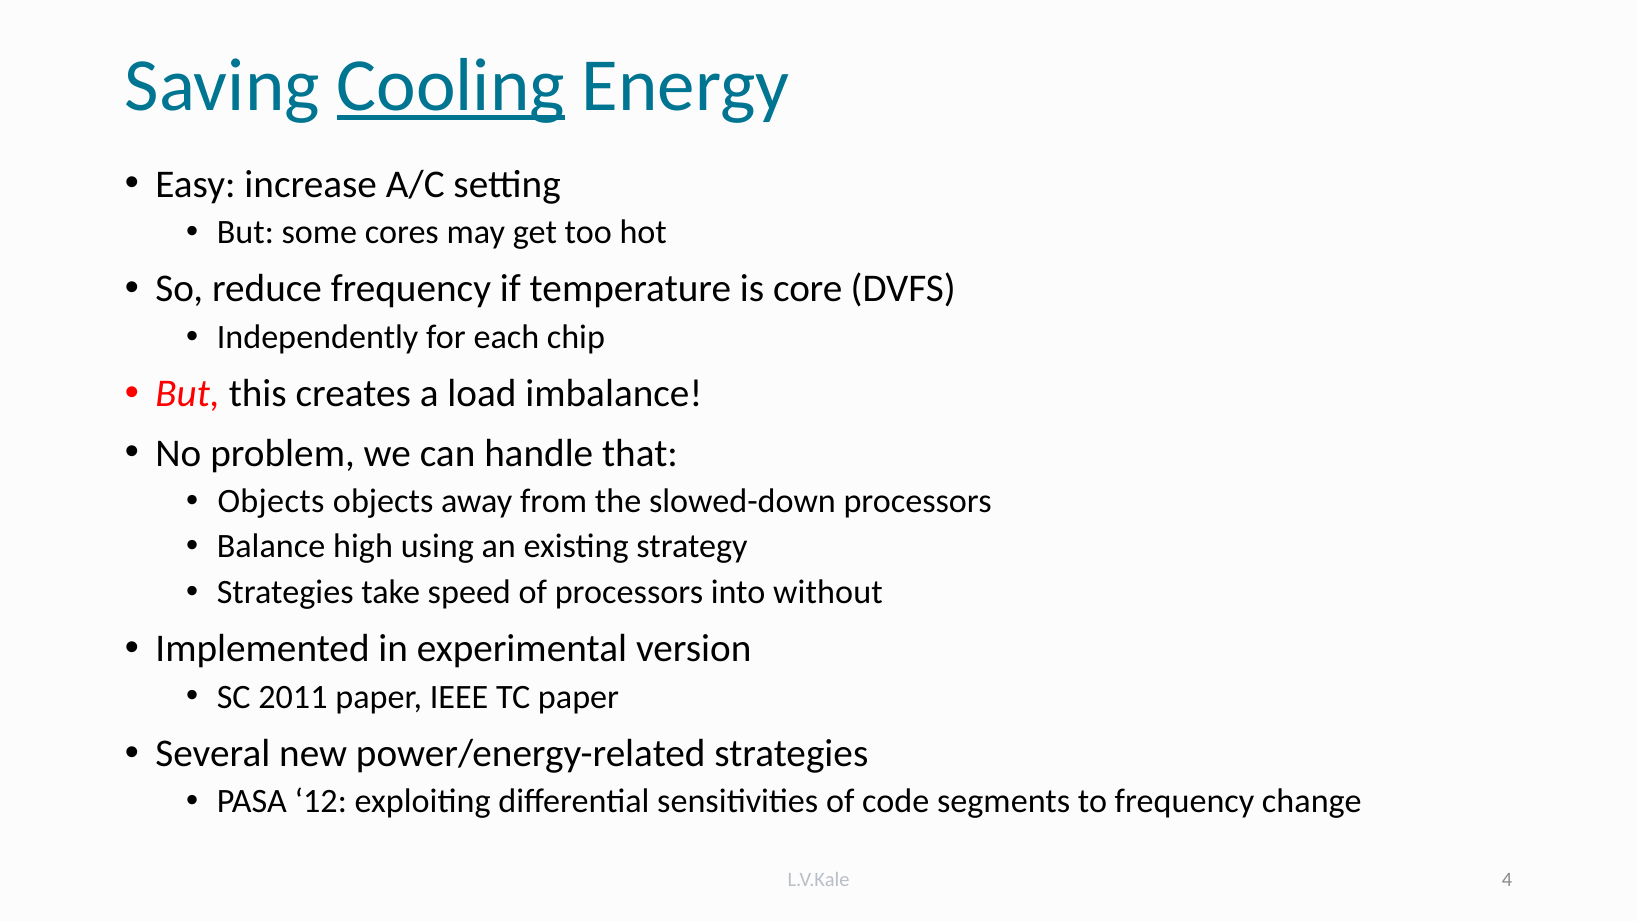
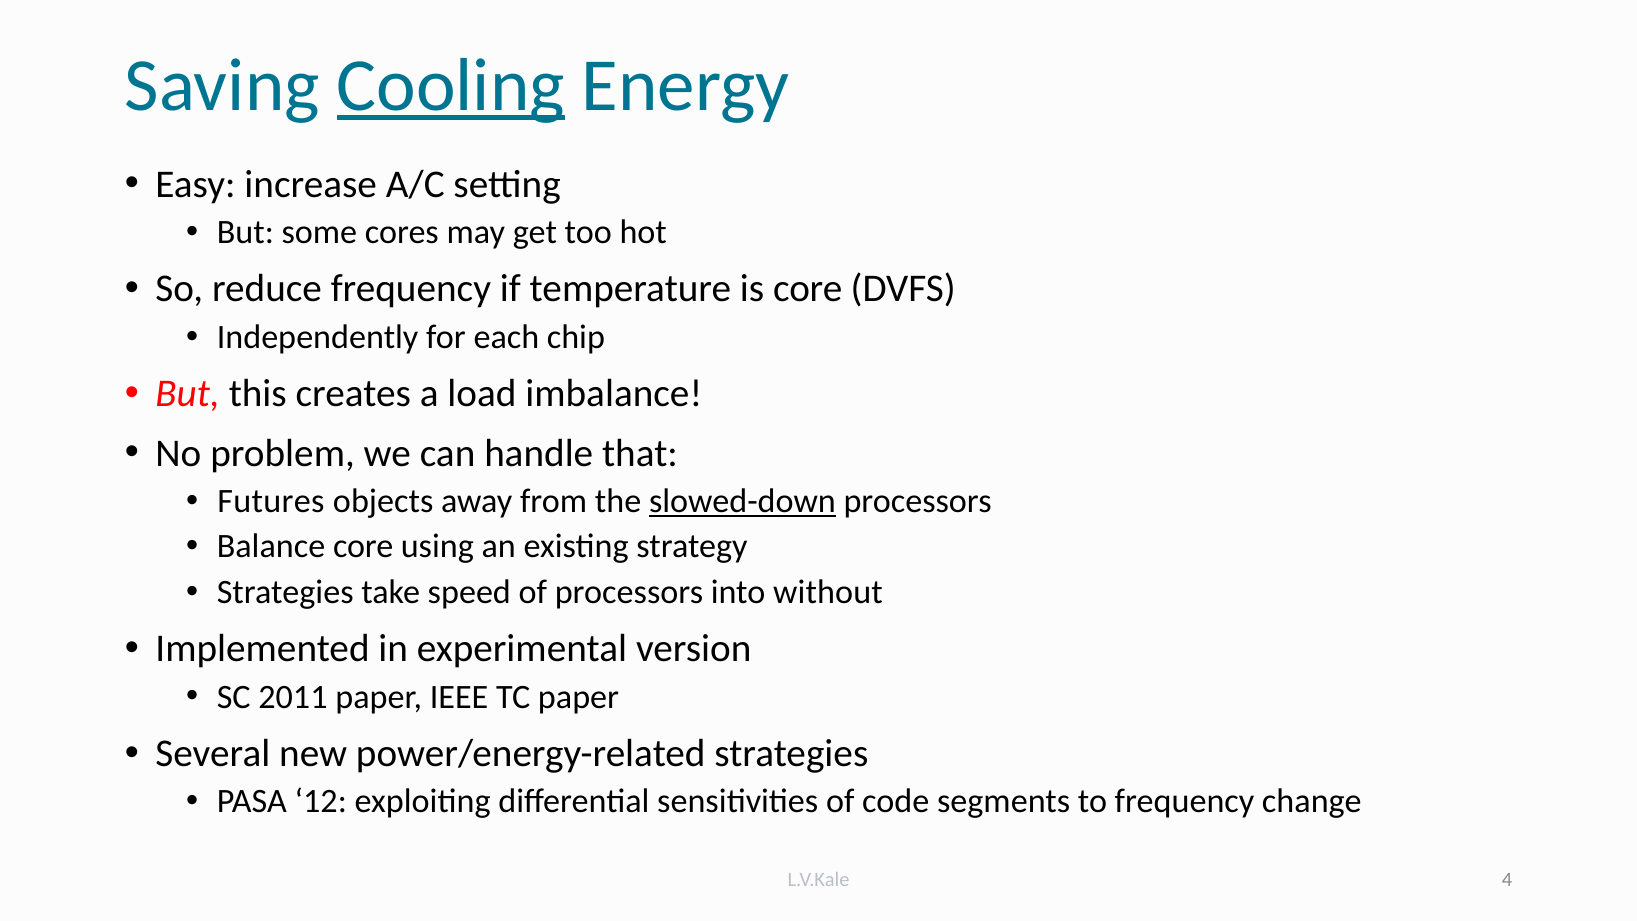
Objects: Objects -> Futures (271, 501)
slowed-down underline: none -> present (742, 501)
Balance high: high -> core (363, 547)
